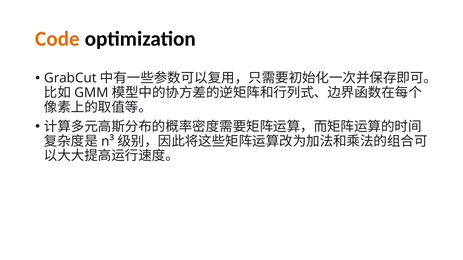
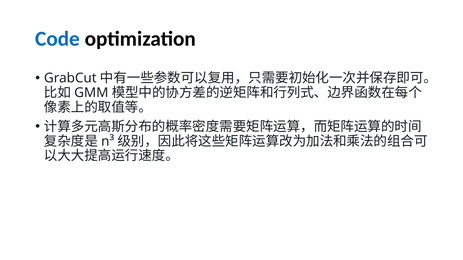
Code colour: orange -> blue (58, 39)
